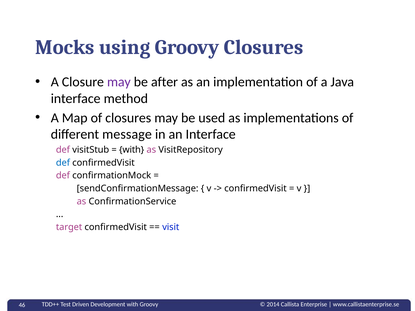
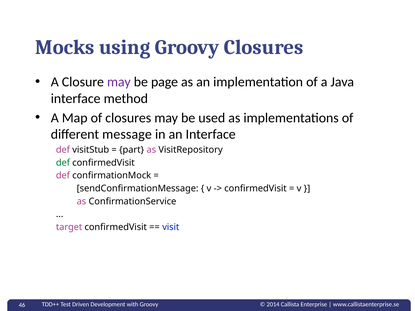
after: after -> page (165, 82)
with: with -> part (132, 150)
def colour: blue -> green (63, 163)
